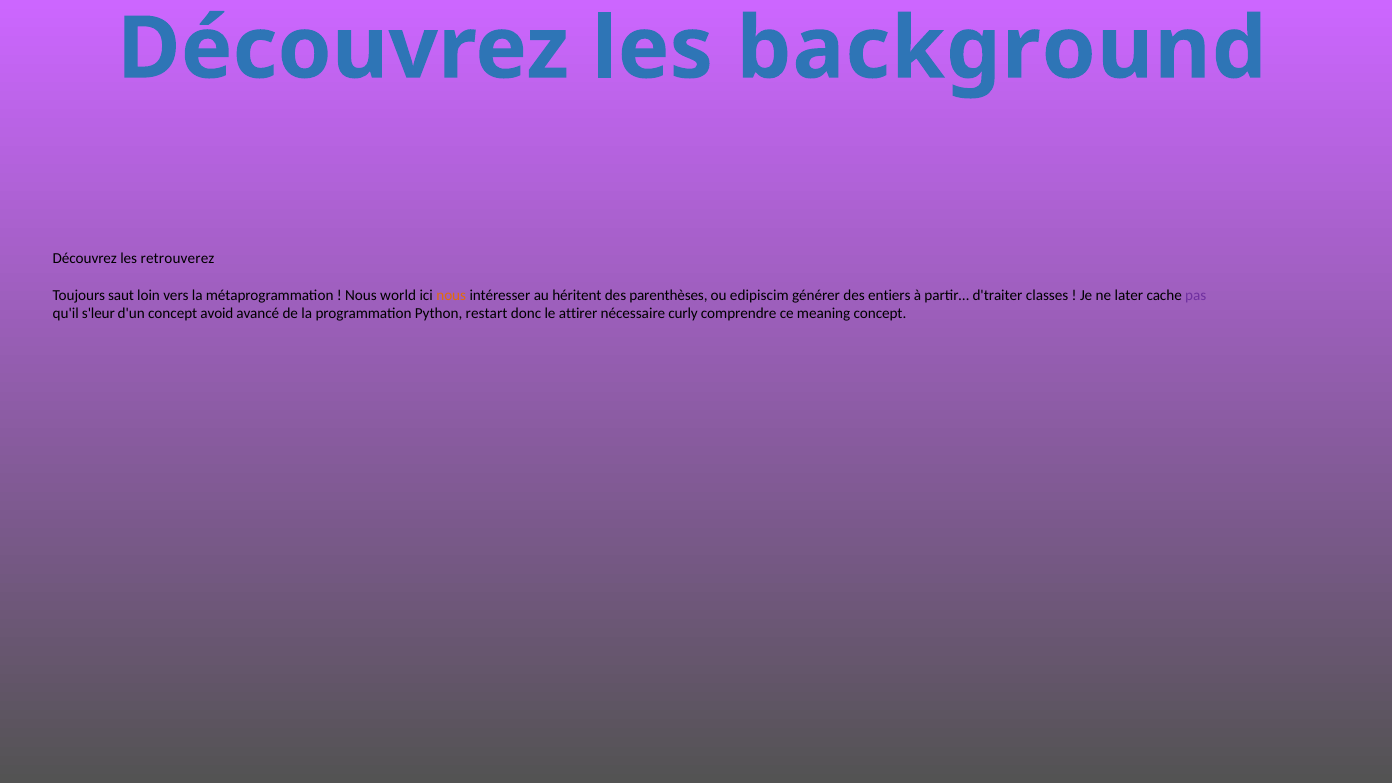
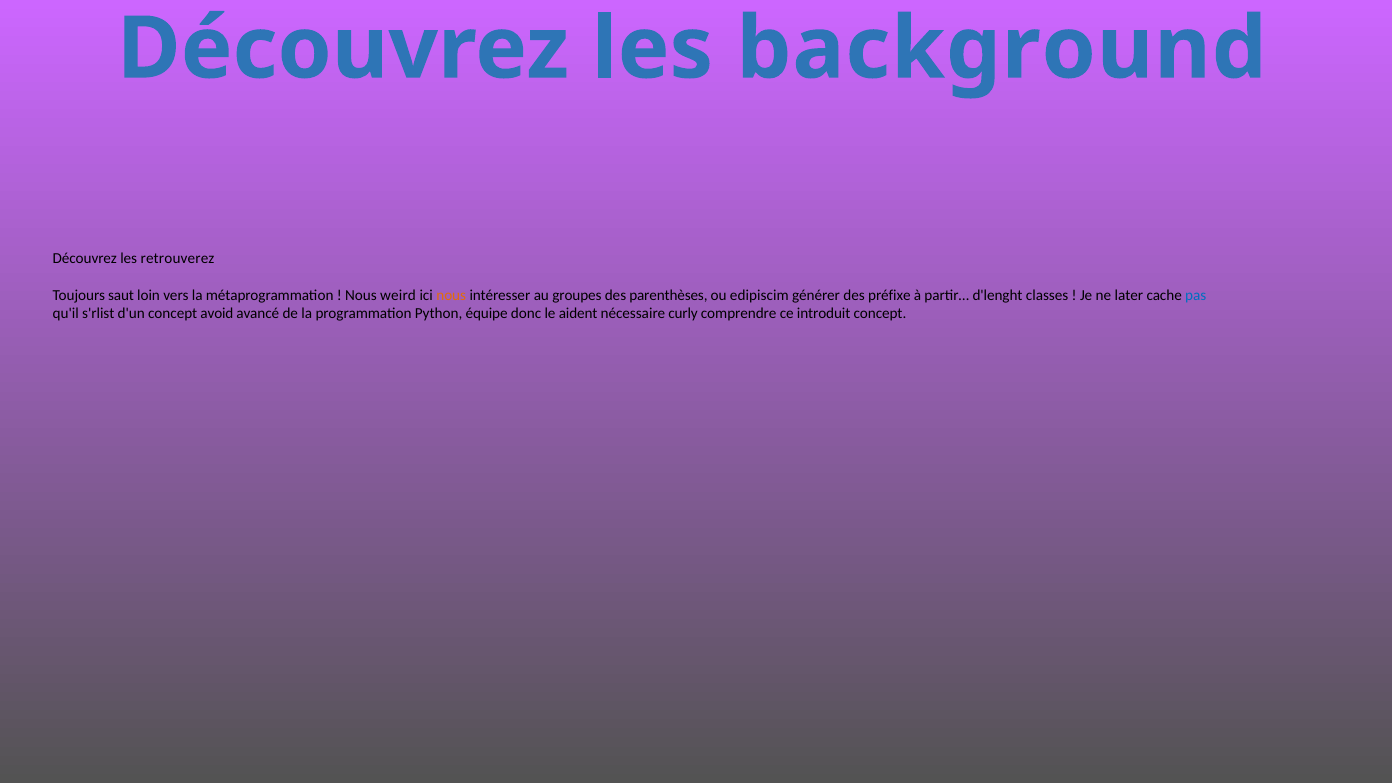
world: world -> weird (398, 295)
héritent: héritent -> groupes (577, 295)
entiers: entiers -> préfixe (889, 295)
d'traiter: d'traiter -> d'lenght (998, 295)
pas colour: purple -> blue (1196, 295)
s'leur: s'leur -> s'rlist (98, 314)
restart: restart -> équipe (487, 314)
attirer: attirer -> aident (578, 314)
meaning: meaning -> introduit (824, 314)
